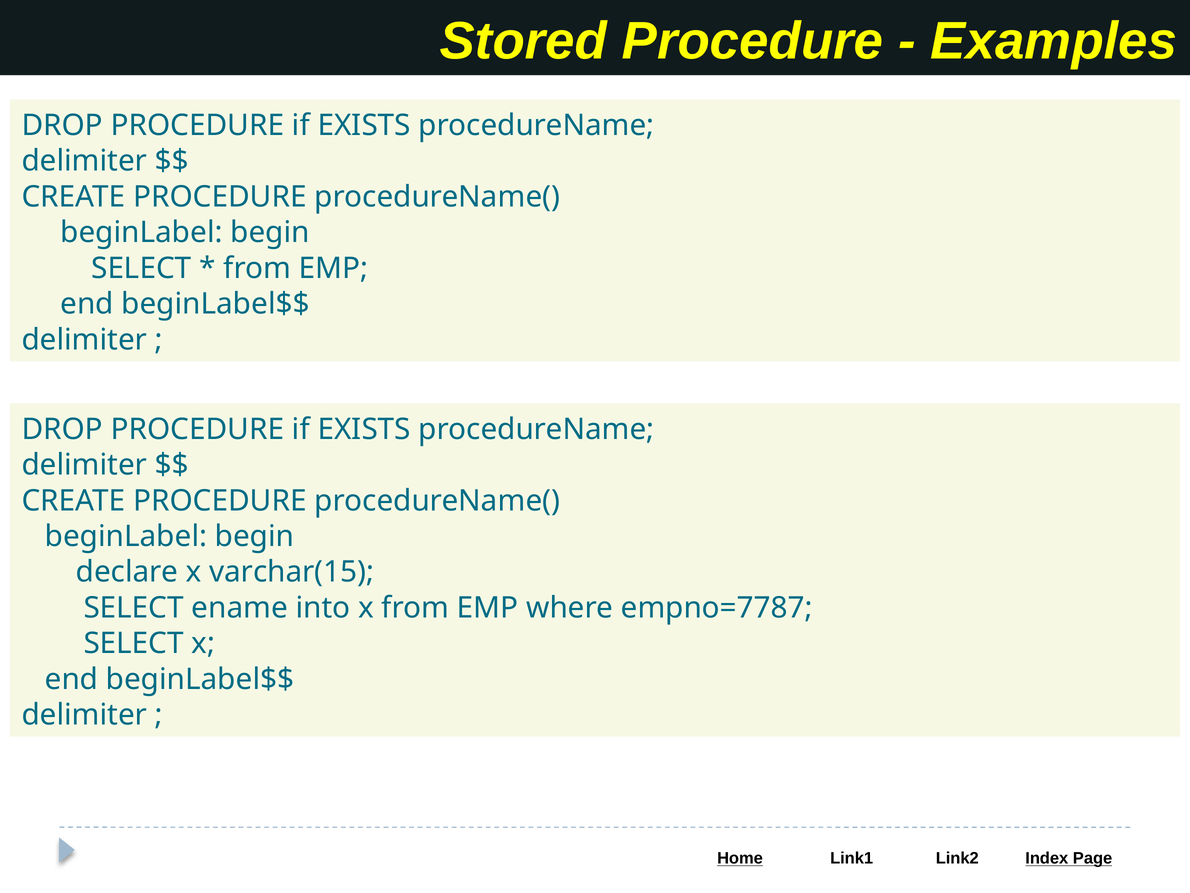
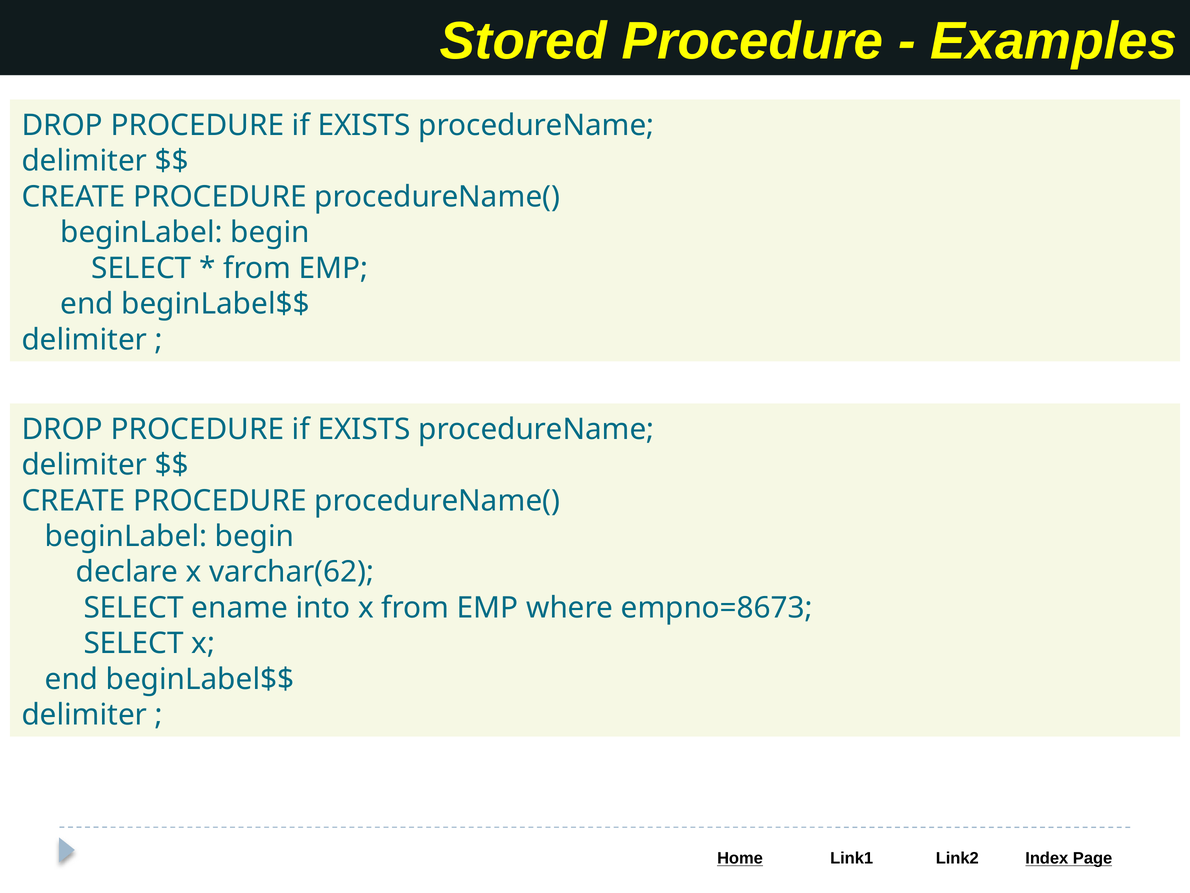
varchar(15: varchar(15 -> varchar(62 (292, 572)
empno=7787: empno=7787 -> empno=8673 (717, 608)
